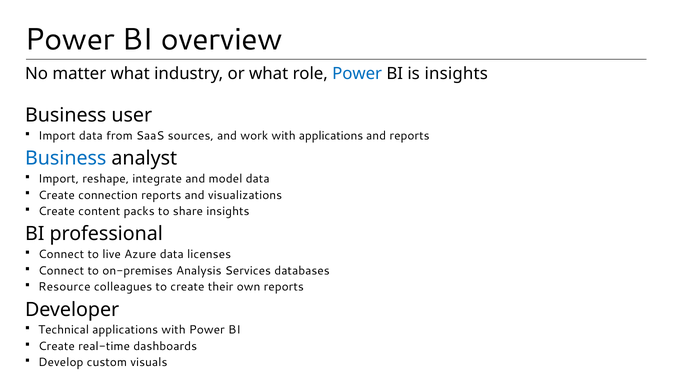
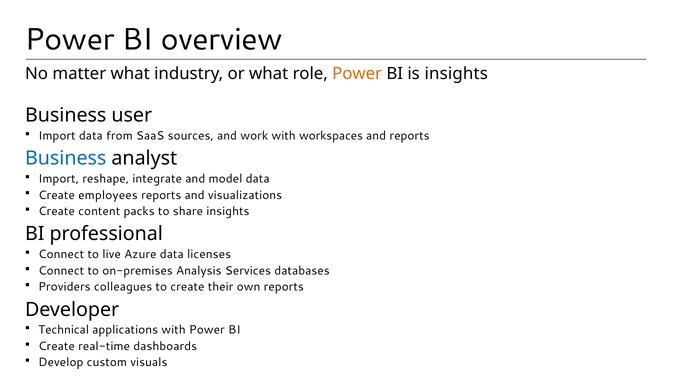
Power colour: blue -> orange (357, 74)
with applications: applications -> workspaces (331, 136)
connection: connection -> employees (108, 195)
Resource: Resource -> Providers (64, 287)
